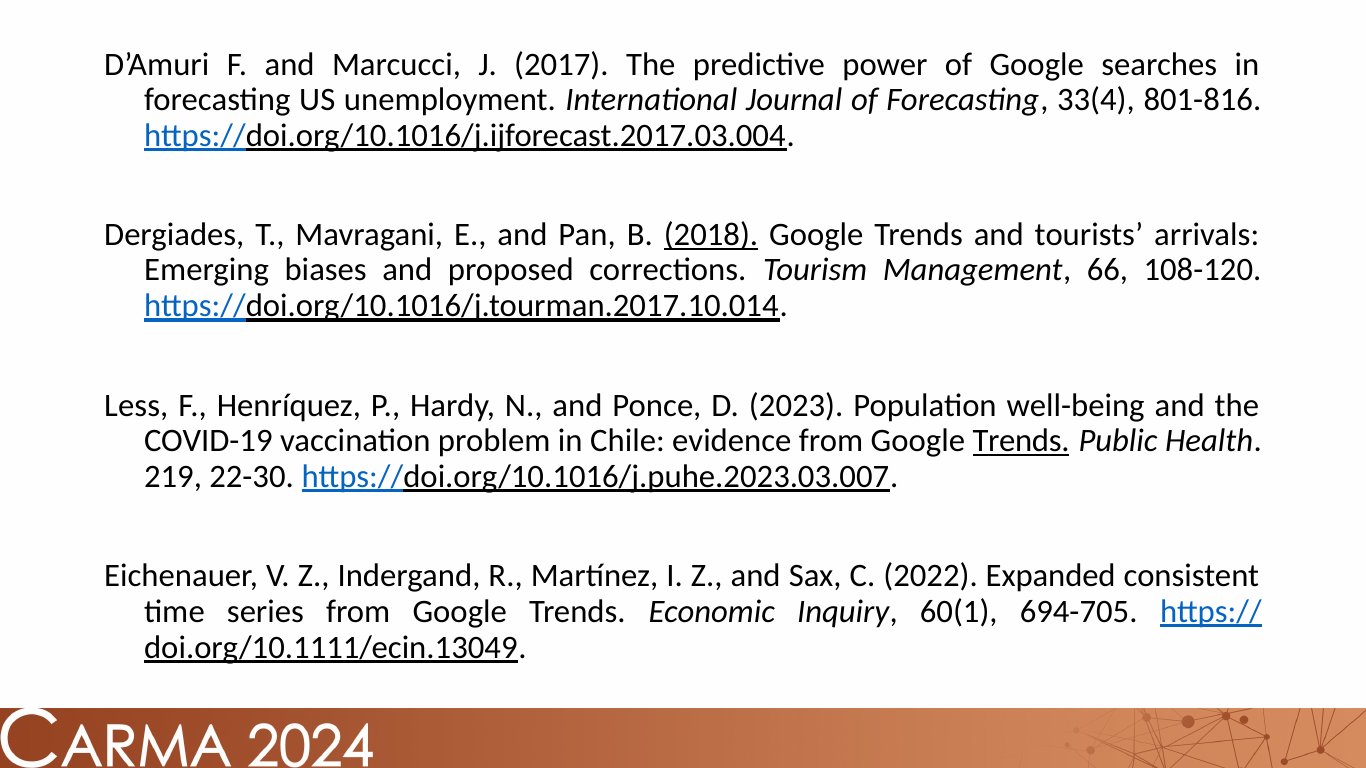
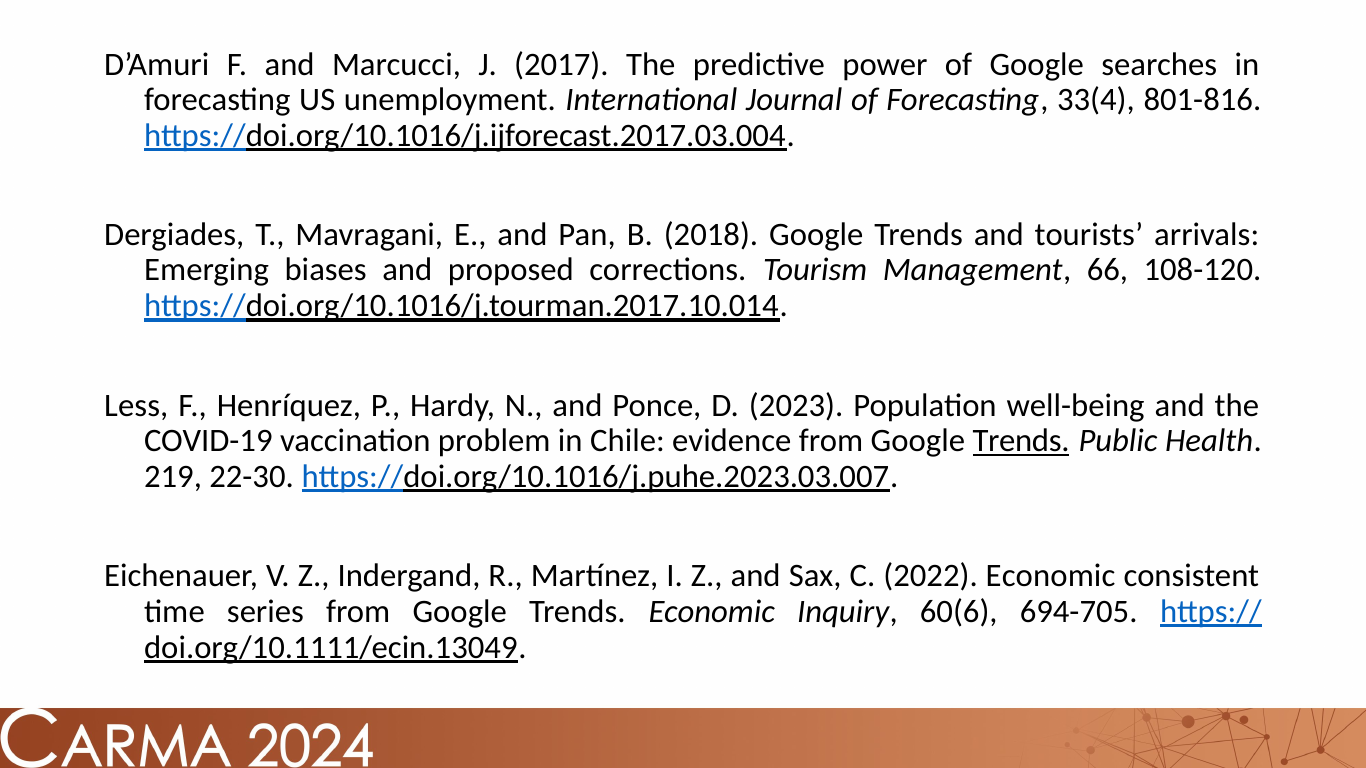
2018 underline: present -> none (711, 235)
2022 Expanded: Expanded -> Economic (1051, 576)
60(1: 60(1 -> 60(6 (959, 612)
